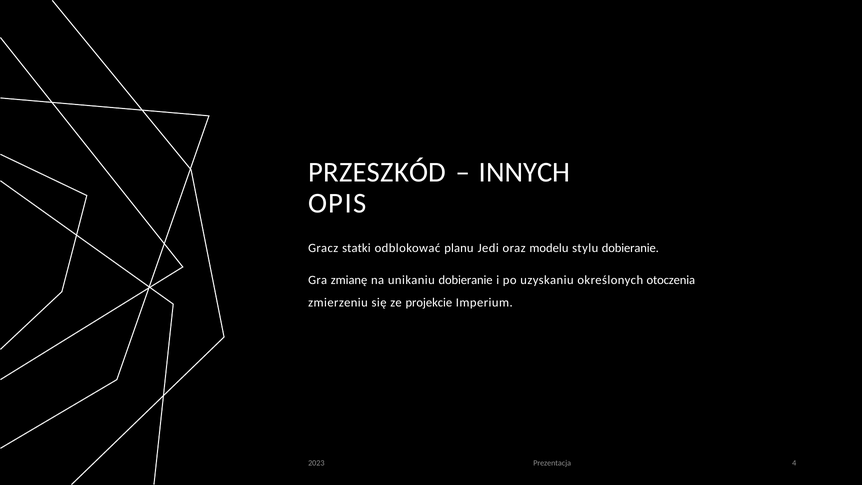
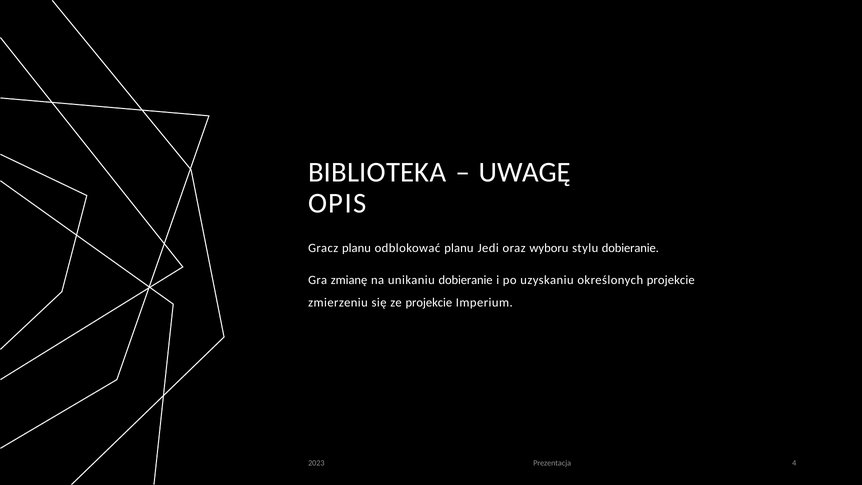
PRZESZKÓD: PRZESZKÓD -> BIBLIOTEKA (377, 172)
INNYCH: INNYCH -> UWAGĘ (525, 172)
Gracz statki: statki -> planu (356, 248)
modelu: modelu -> wyboru (549, 248)
określonych otoczenia: otoczenia -> projekcie (671, 280)
